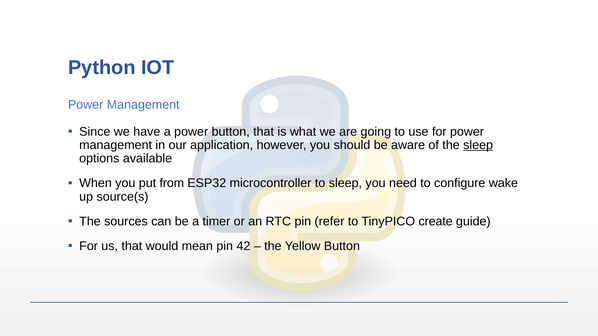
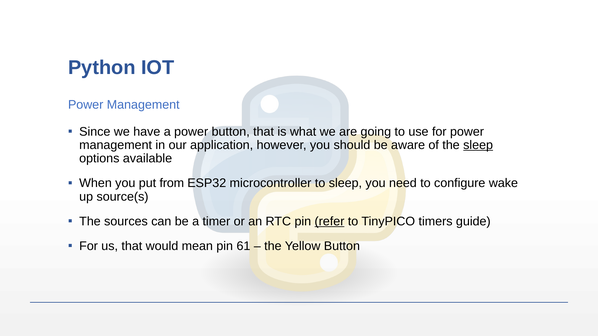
refer underline: none -> present (329, 222)
create: create -> timers (436, 222)
42: 42 -> 61 (243, 246)
